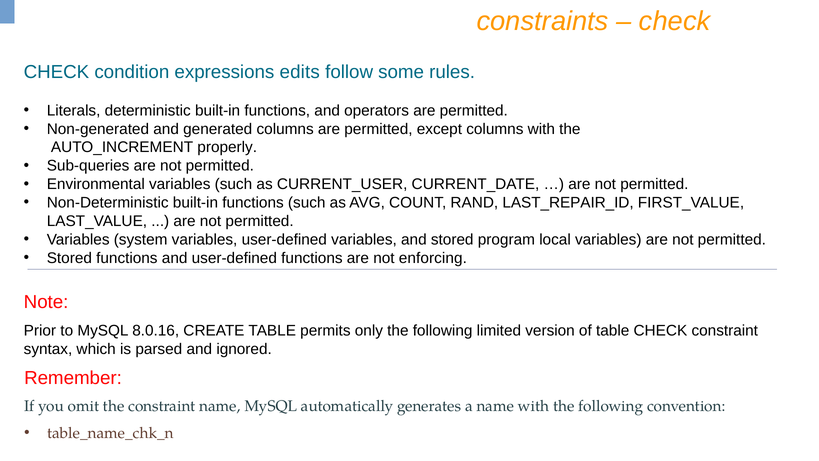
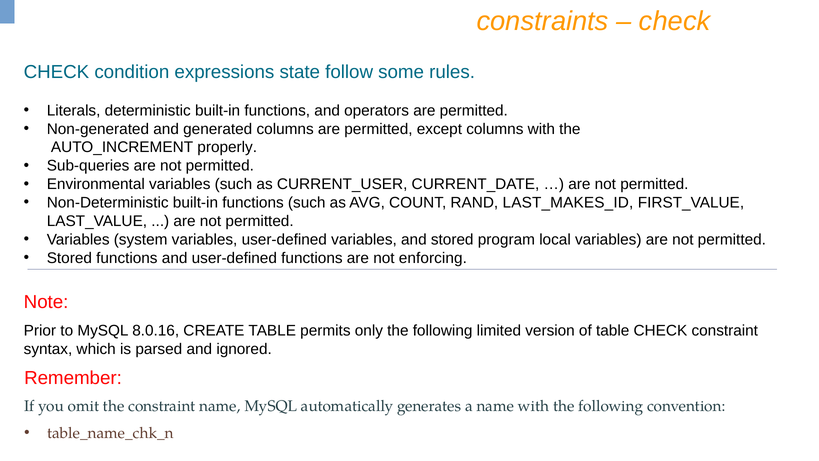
edits: edits -> state (300, 72)
LAST_REPAIR_ID: LAST_REPAIR_ID -> LAST_MAKES_ID (568, 203)
